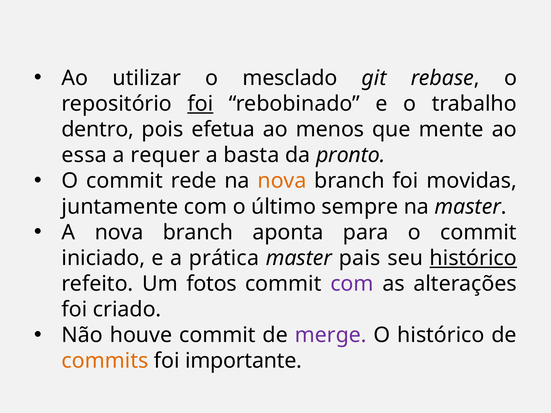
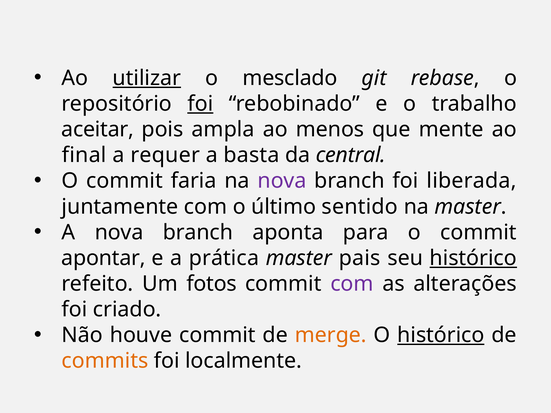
utilizar underline: none -> present (147, 78)
dentro: dentro -> aceitar (98, 130)
efetua: efetua -> ampla (223, 130)
essa: essa -> final (84, 155)
pronto: pronto -> central (351, 155)
rede: rede -> faria (194, 181)
nova colour: orange -> purple (282, 181)
movidas: movidas -> liberada (472, 181)
sempre: sempre -> sentido (360, 207)
iniciado: iniciado -> apontar (103, 258)
merge colour: purple -> orange (331, 335)
histórico underline: none -> present (441, 335)
importante: importante -> localmente (243, 361)
